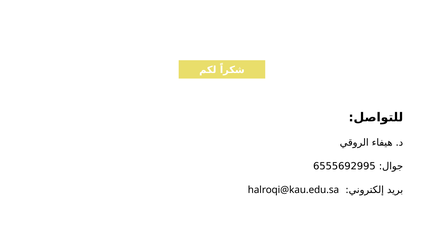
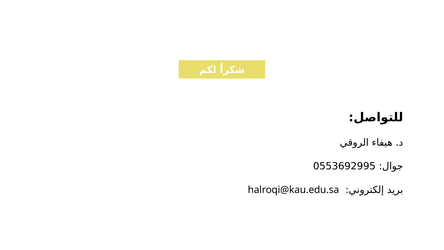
6555692995: 6555692995 -> 0553692995 (344, 166)
